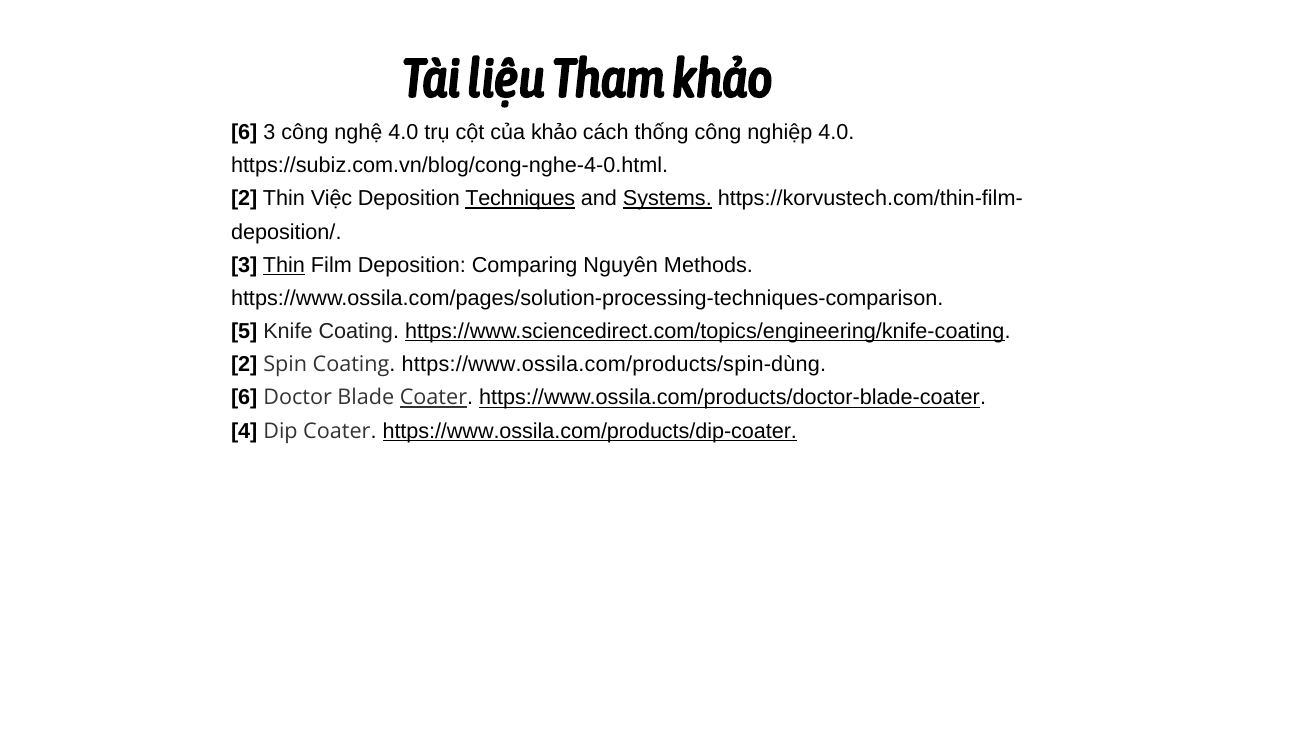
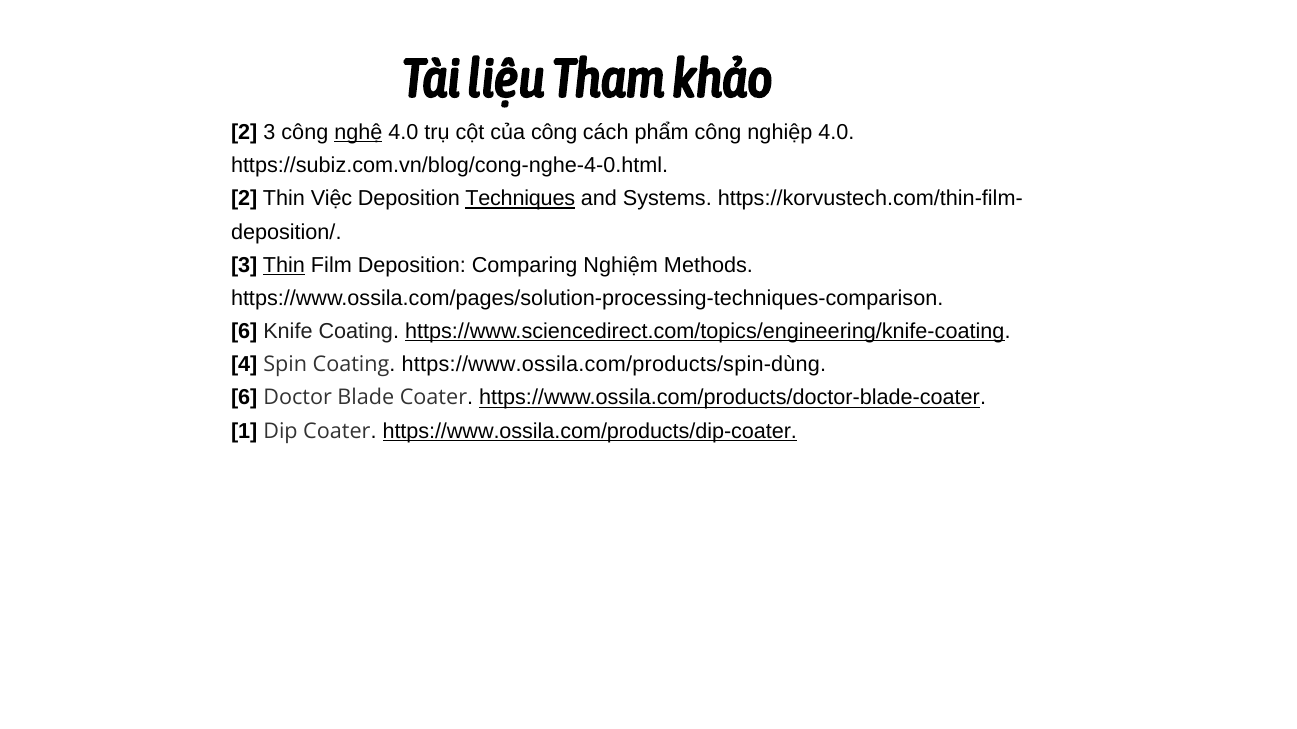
6: 6 -> 2 (244, 132)
nghệ underline: none -> present (358, 132)
của khảo: khảo -> công (554, 132)
thống: thống -> phẩm (662, 132)
Systems underline: present -> none (667, 199)
Nguyên: Nguyên -> Nghiệm (621, 265)
5: 5 -> 6 (244, 332)
2: 2 -> 4 (244, 365)
Coater underline: present -> none (433, 398)
4: 4 -> 1 (244, 431)
